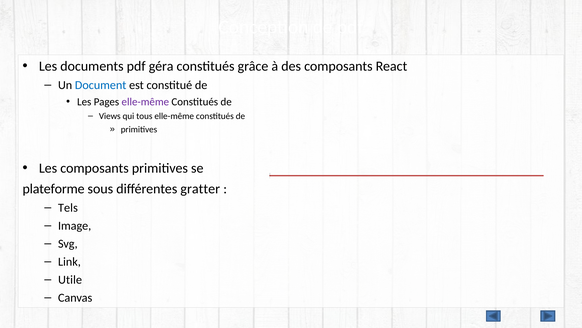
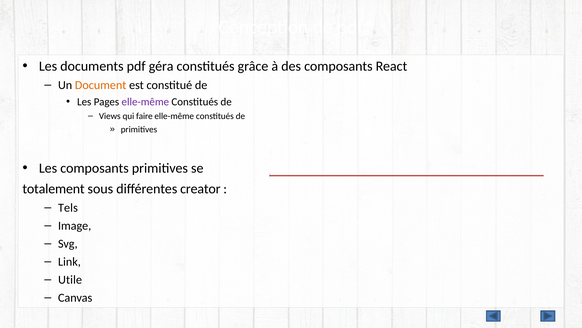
Document colour: blue -> orange (101, 85)
tous: tous -> faire (144, 116)
plateforme: plateforme -> totalement (54, 189)
gratter: gratter -> creator (200, 189)
